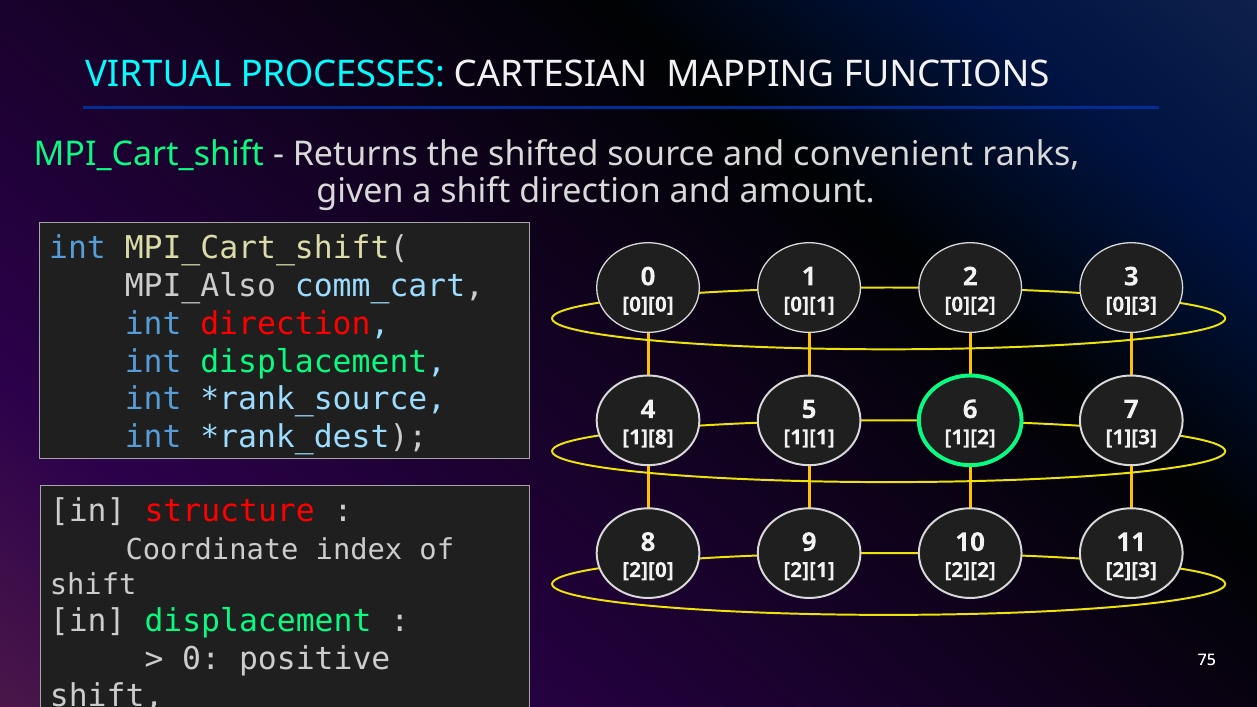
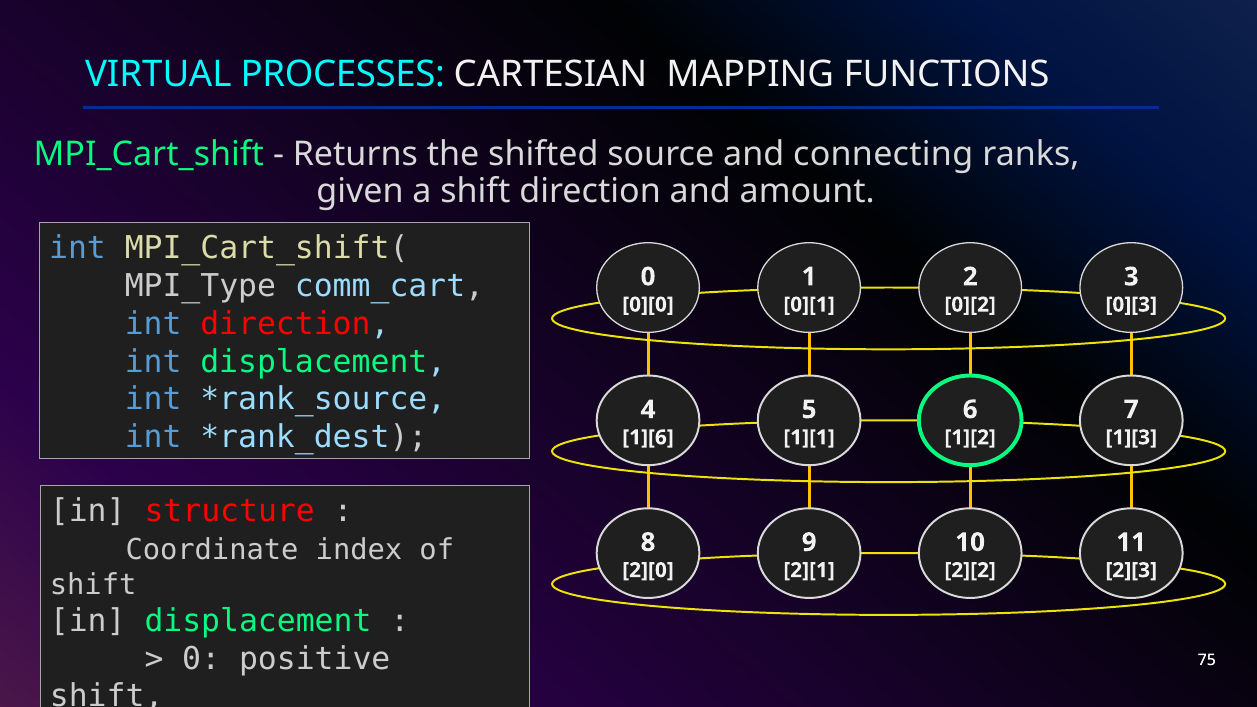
convenient: convenient -> connecting (883, 154)
MPI_Also: MPI_Also -> MPI_Type (200, 286)
1][8: 1][8 -> 1][6 (648, 438)
